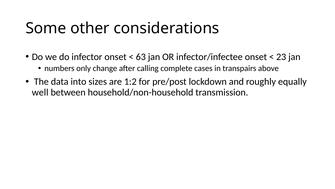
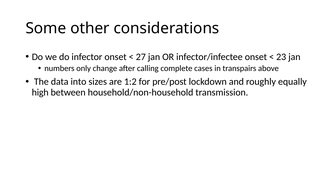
63: 63 -> 27 (141, 57)
well: well -> high (40, 92)
